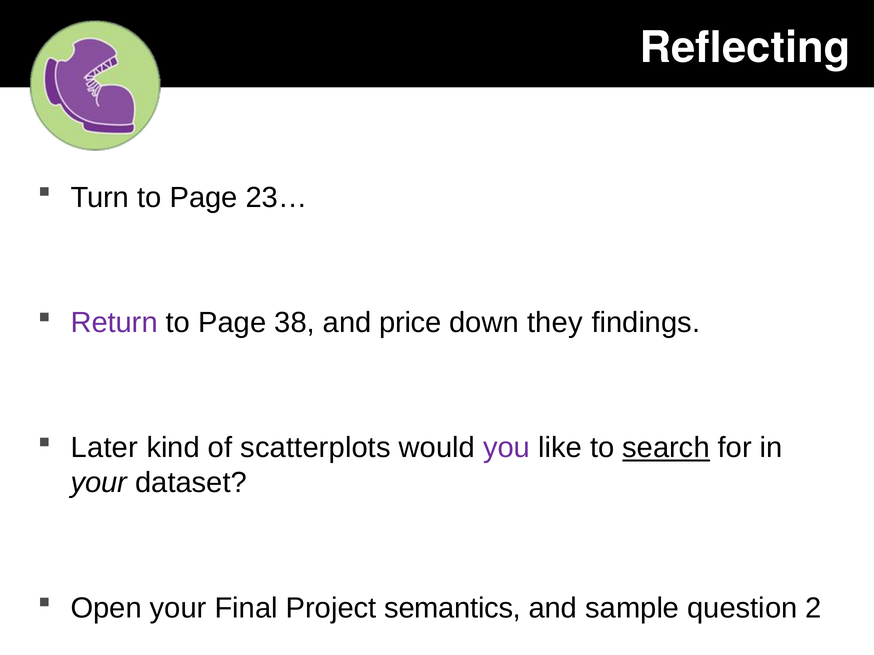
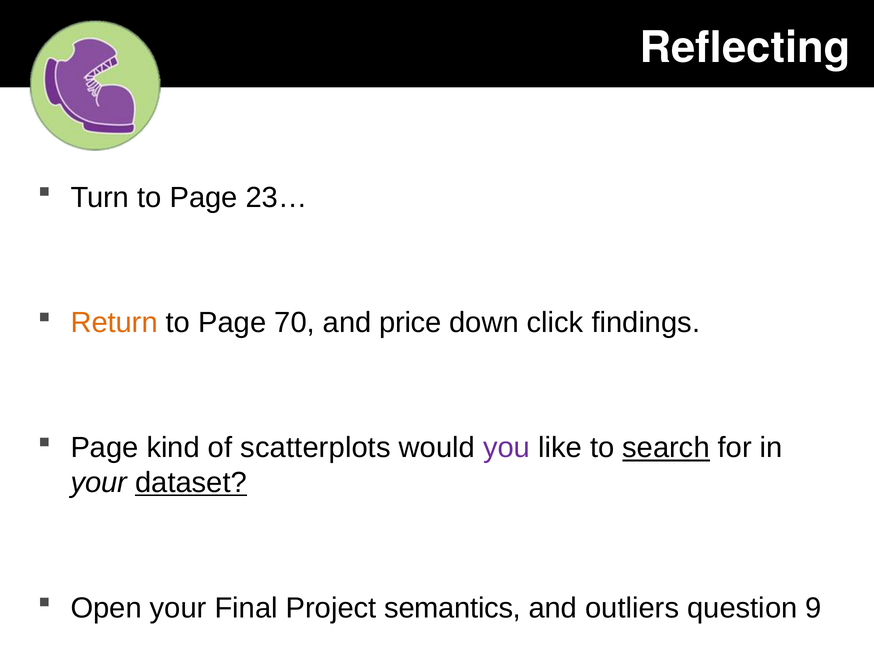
Return colour: purple -> orange (114, 323)
38: 38 -> 70 (295, 323)
they: they -> click (555, 323)
Later: Later -> Page (104, 448)
dataset underline: none -> present (191, 483)
sample: sample -> outliers (632, 608)
2: 2 -> 9 (814, 608)
